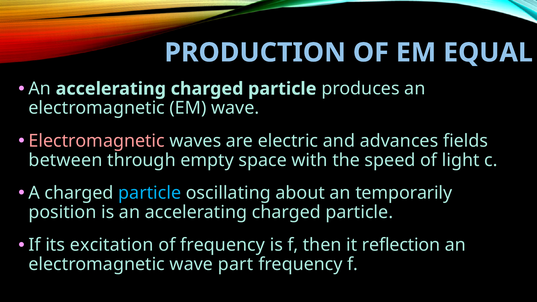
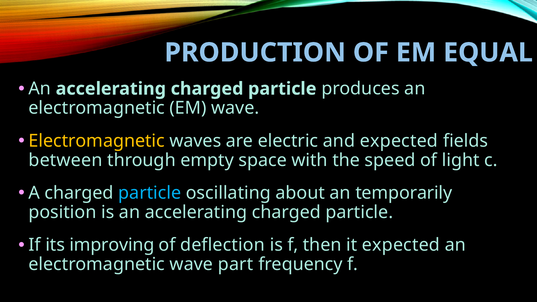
Electromagnetic colour: pink -> yellow (97, 141)
and advances: advances -> expected (399, 141)
excitation: excitation -> improving (112, 245)
of frequency: frequency -> deflection (223, 245)
it reflection: reflection -> expected (401, 245)
